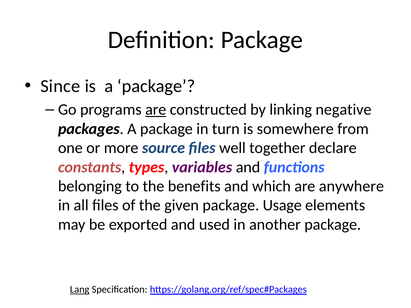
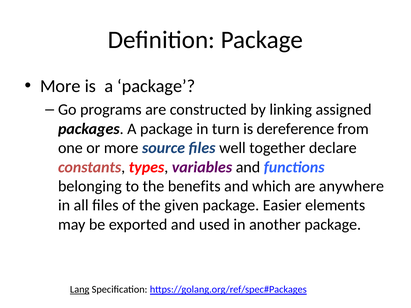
Since: Since -> More (60, 86)
are underline: present -> none (156, 110)
negative: negative -> assigned (344, 110)
somewhere: somewhere -> dereference (295, 129)
Usage: Usage -> Easier (282, 206)
